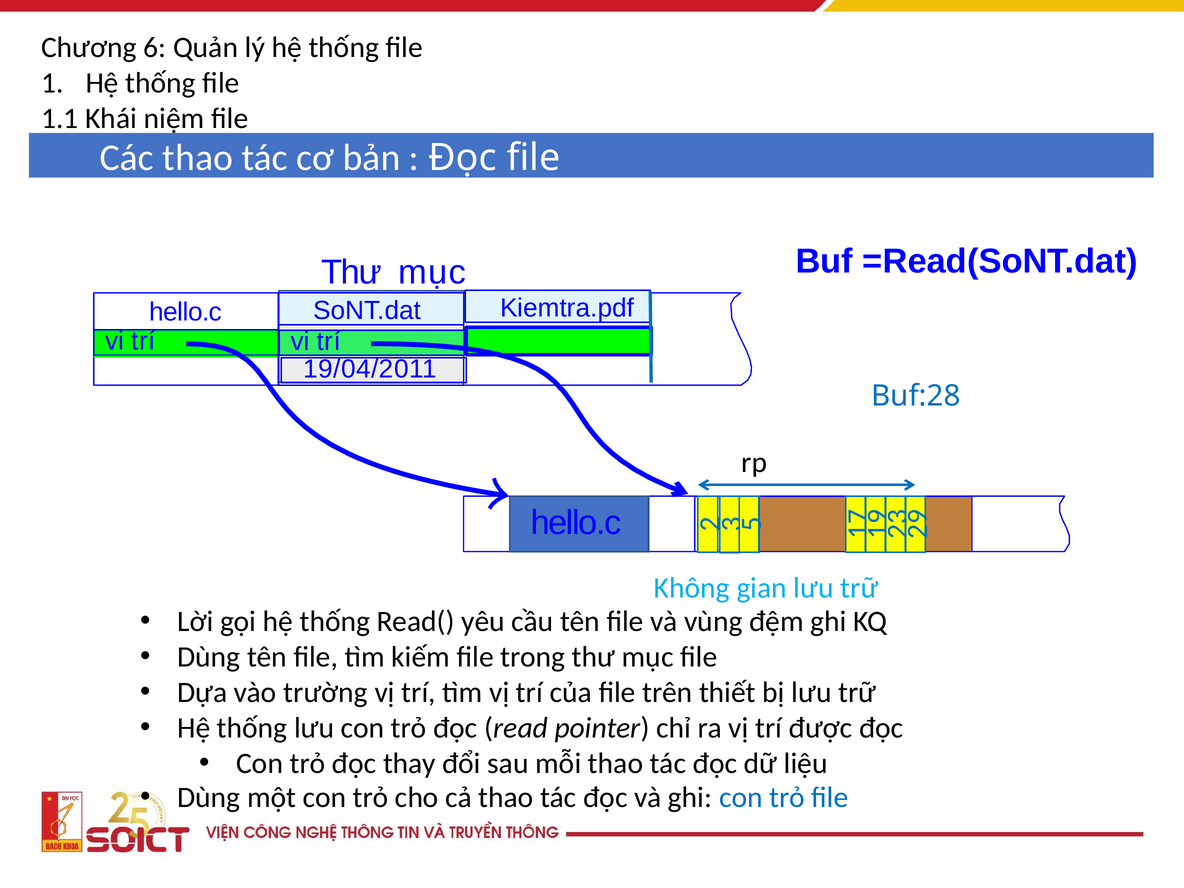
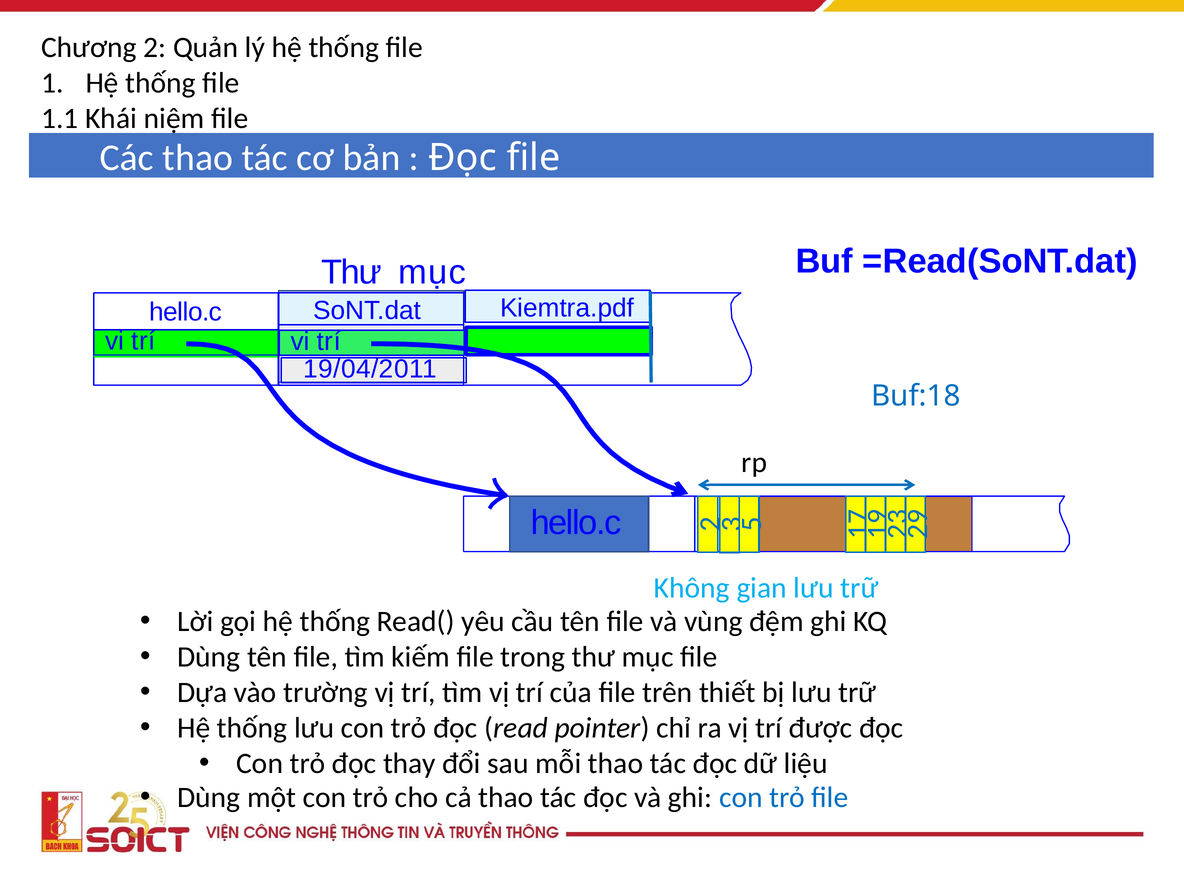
Chương 6: 6 -> 2 (155, 47)
Buf:28: Buf:28 -> Buf:18 (916, 396)
